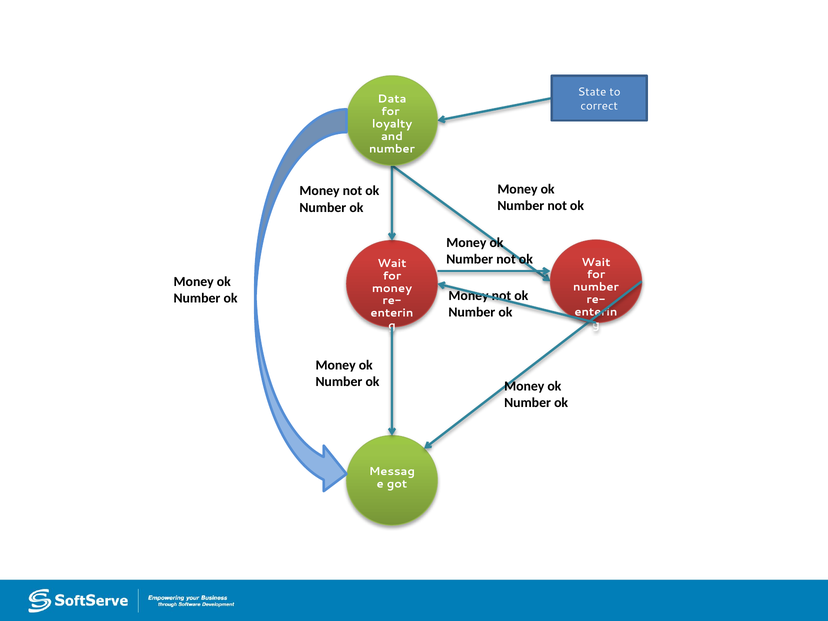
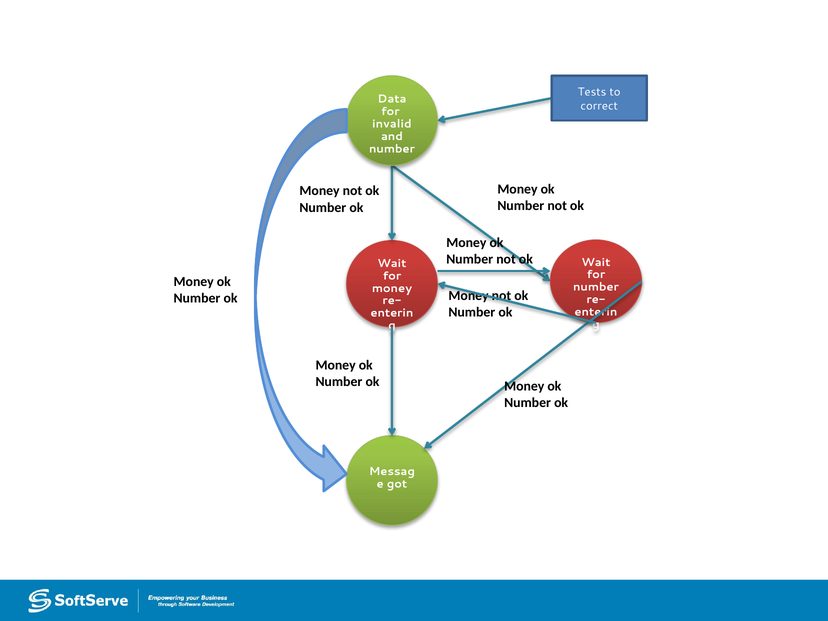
State: State -> Tests (592, 92)
loyalty: loyalty -> invalid (392, 124)
